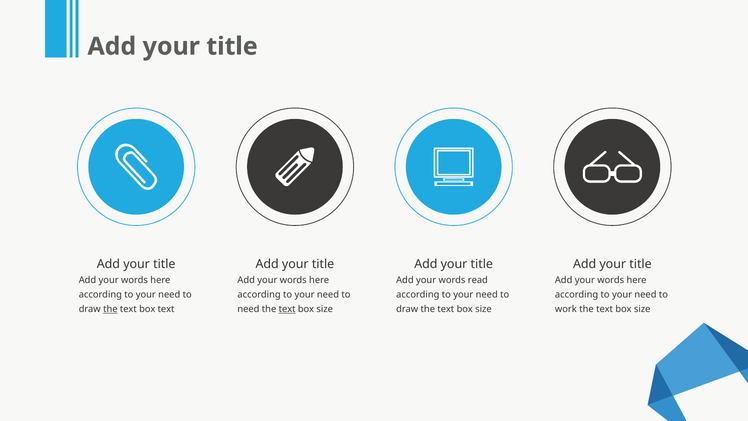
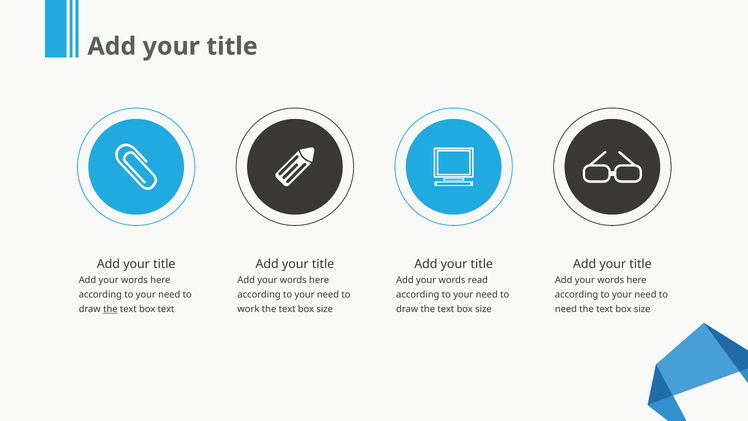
need: need -> work (248, 309)
text underline: present -> none (287, 309)
work: work -> need (566, 309)
